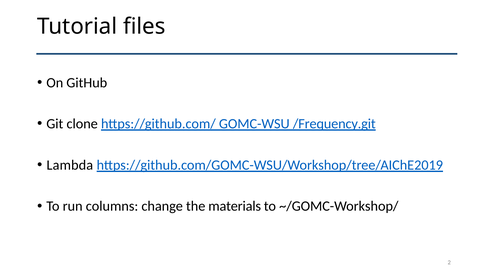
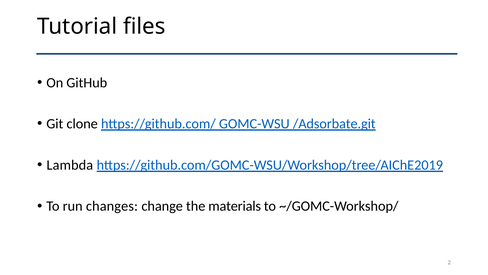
/Frequency.git: /Frequency.git -> /Adsorbate.git (334, 124)
columns: columns -> changes (112, 206)
